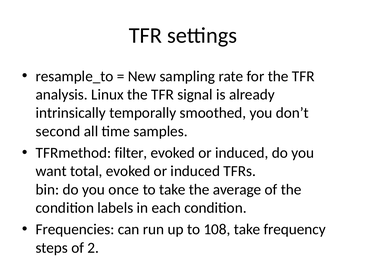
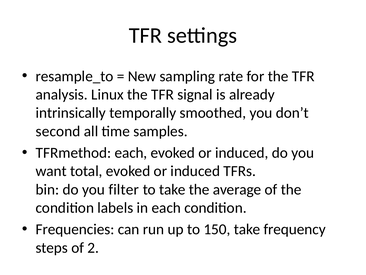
TFRmethod filter: filter -> each (131, 153)
once: once -> filter (124, 189)
108: 108 -> 150 (217, 229)
